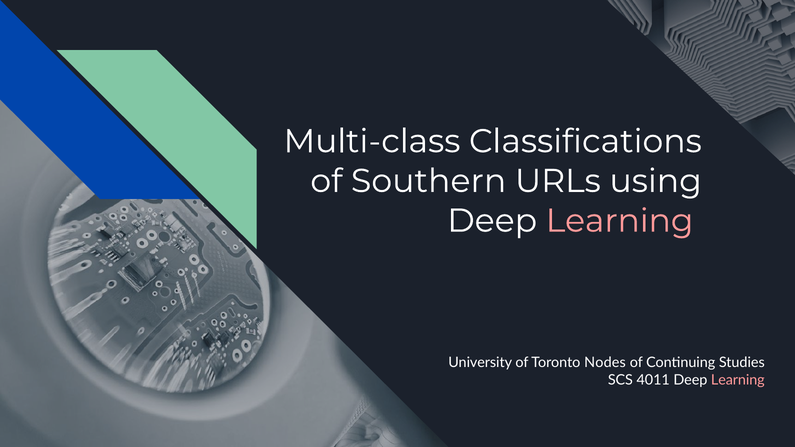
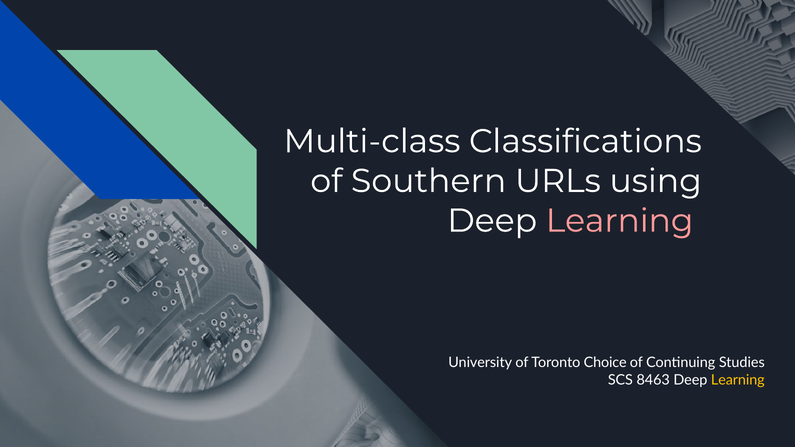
Nodes: Nodes -> Choice (605, 363)
4011: 4011 -> 8463 (653, 380)
Learning colour: pink -> yellow (738, 380)
